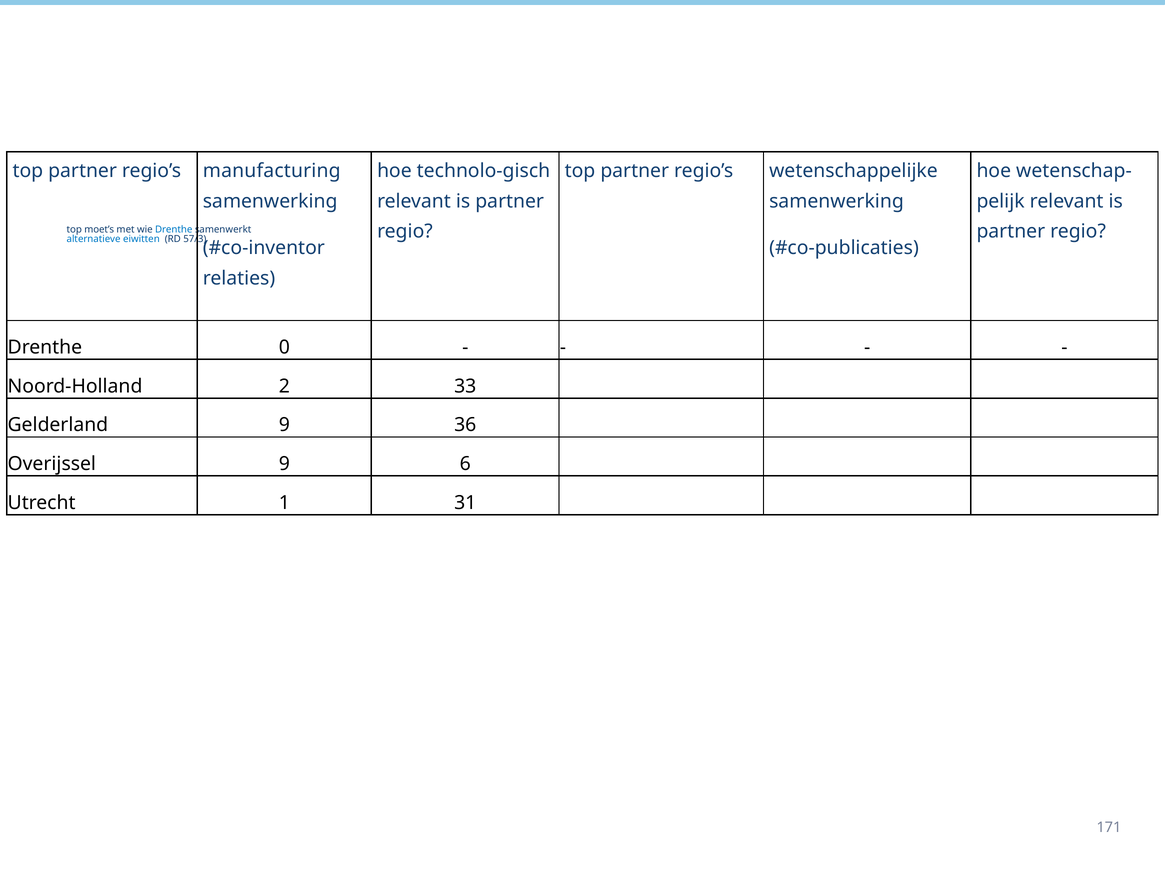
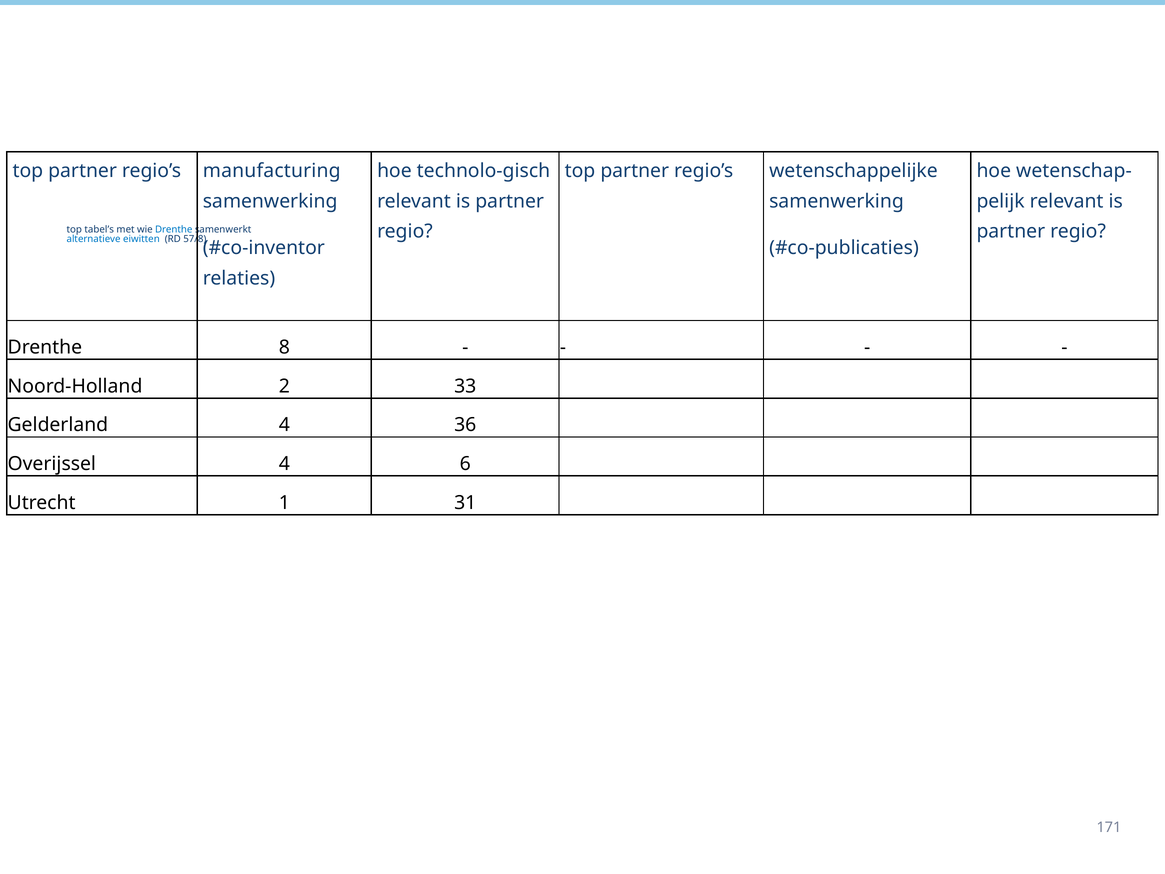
moet’s: moet’s -> tabel’s (99, 229)
57/3: 57/3 -> 57/8 (195, 239)
0: 0 -> 8 (284, 347)
Gelderland 9: 9 -> 4 (284, 425)
Overijssel 9: 9 -> 4 (284, 464)
